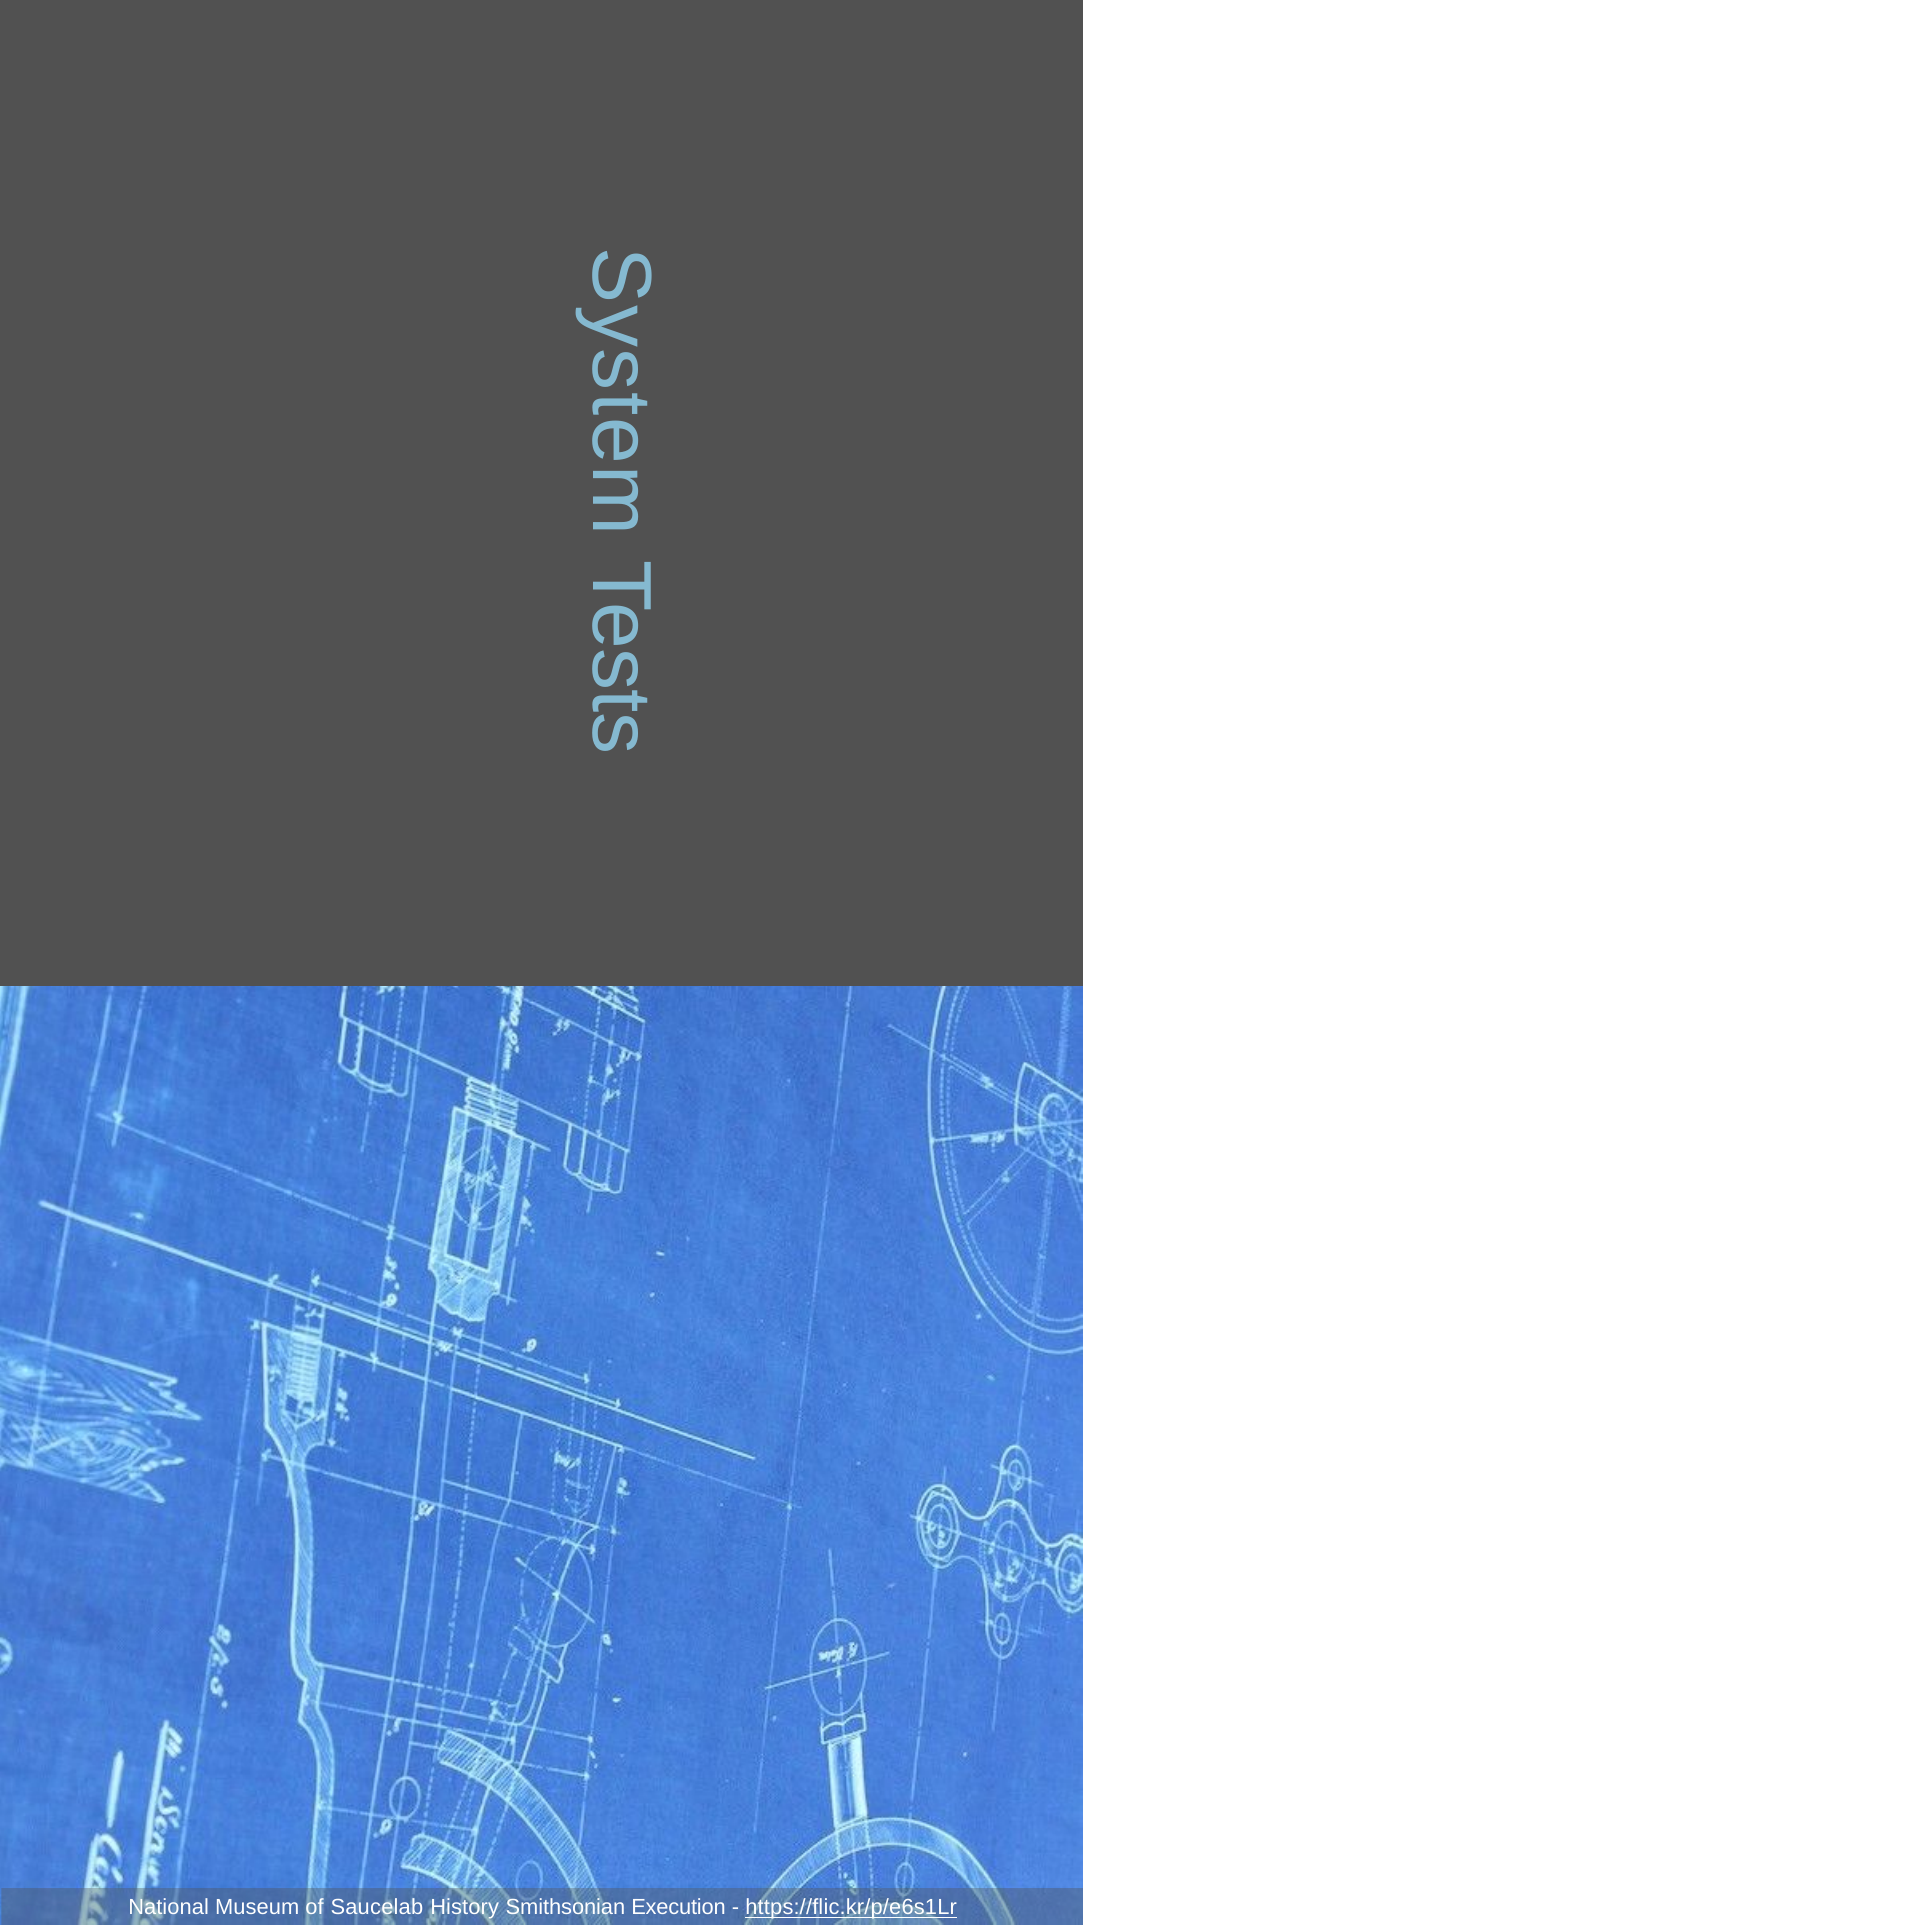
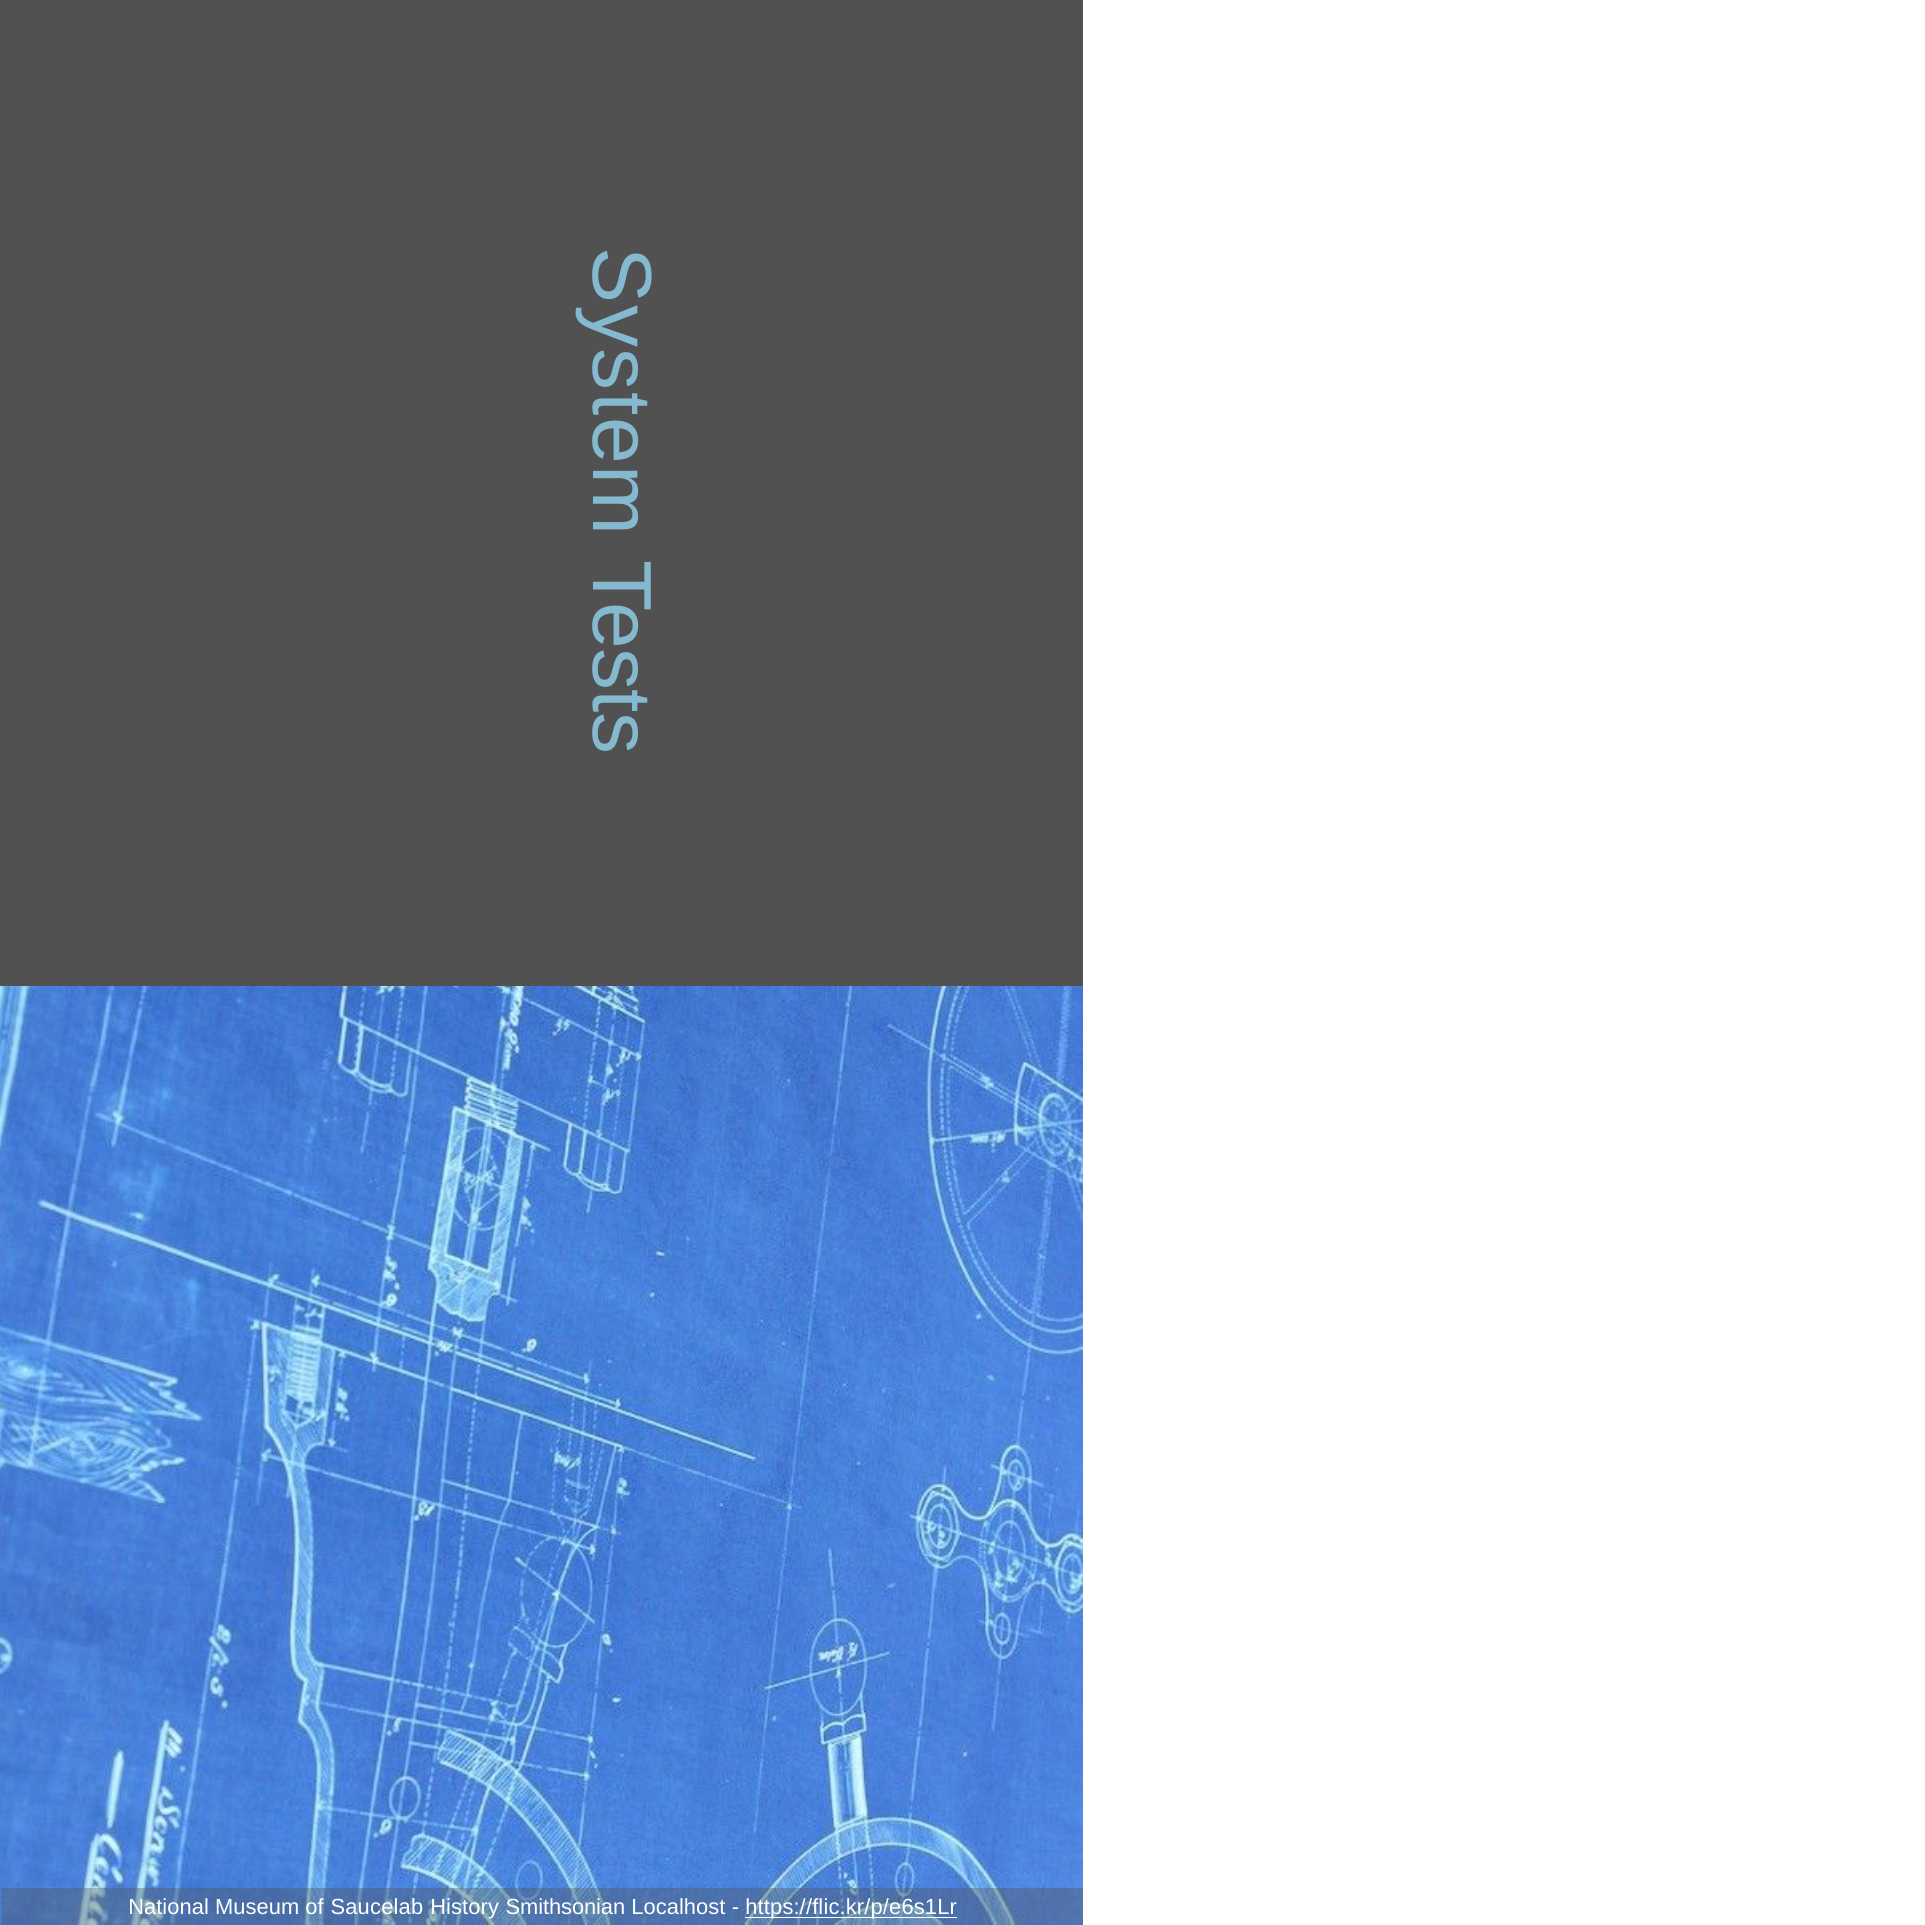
Execution: Execution -> Localhost (678, 1908)
